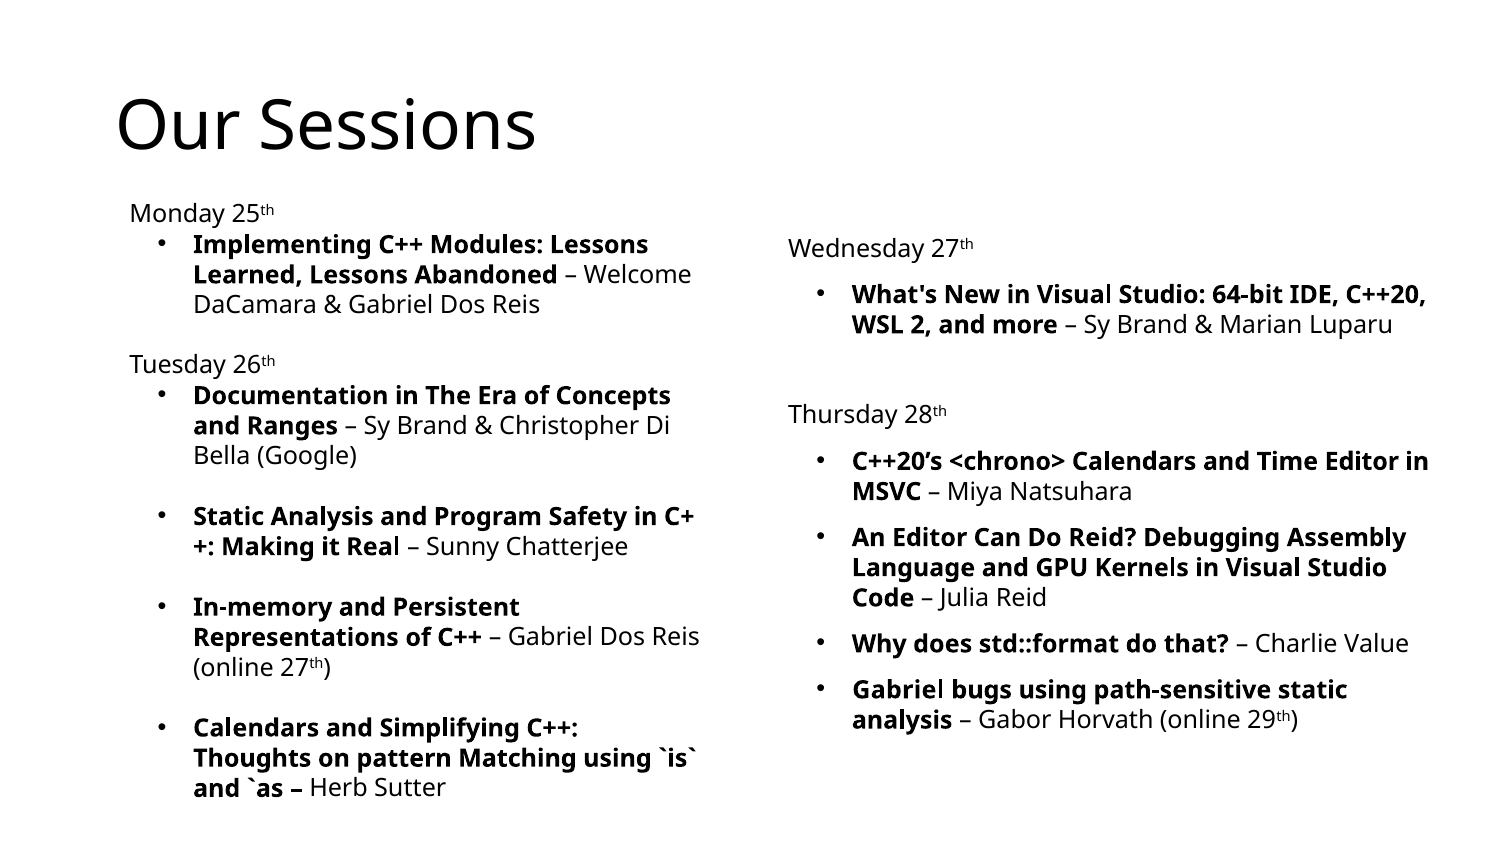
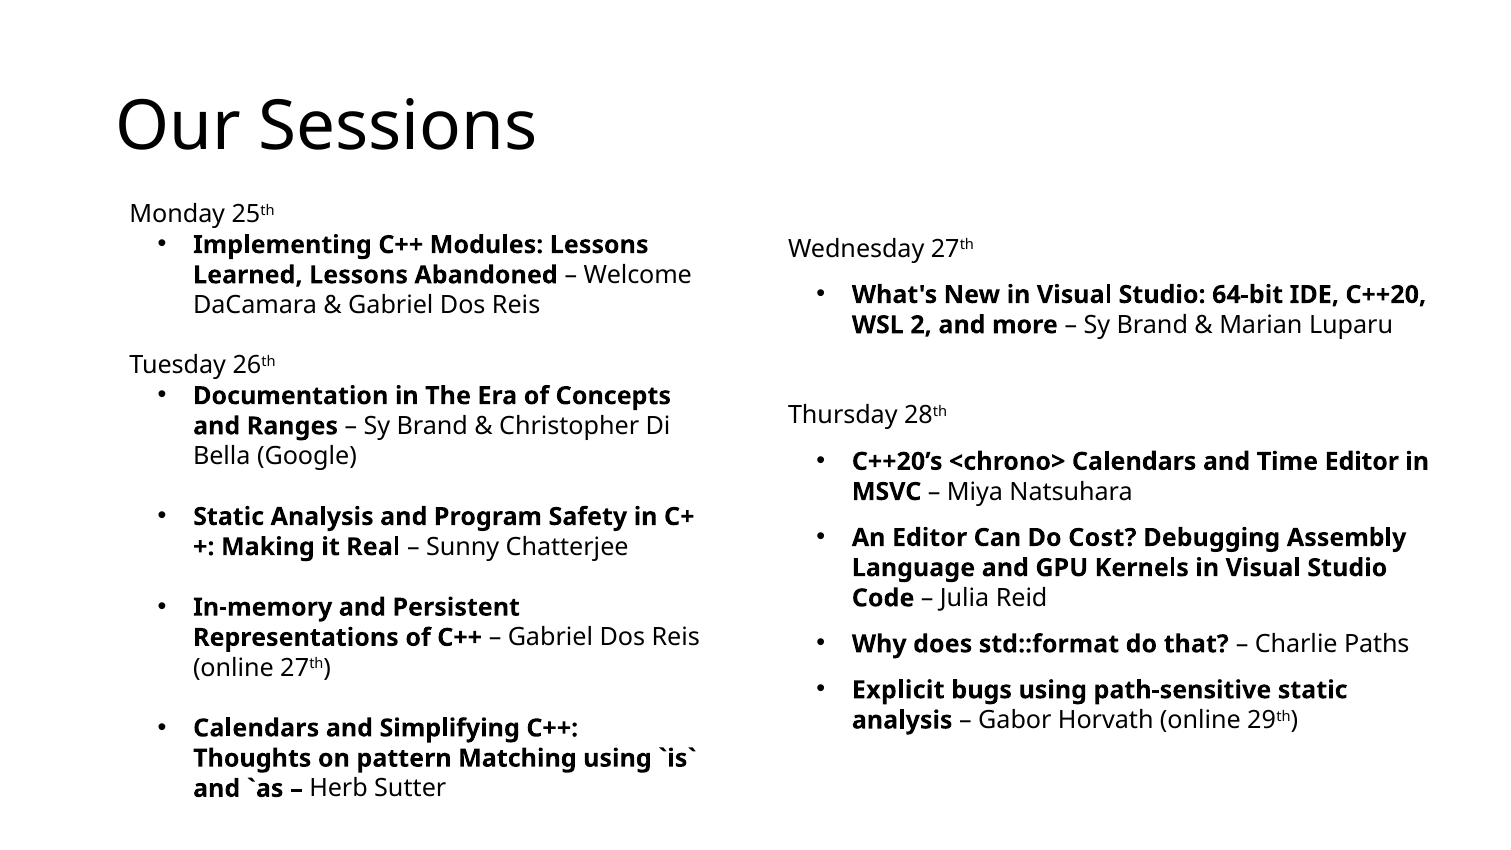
Do Reid: Reid -> Cost (1102, 538)
Value: Value -> Paths (1377, 644)
Gabriel: Gabriel -> Explicit (898, 690)
